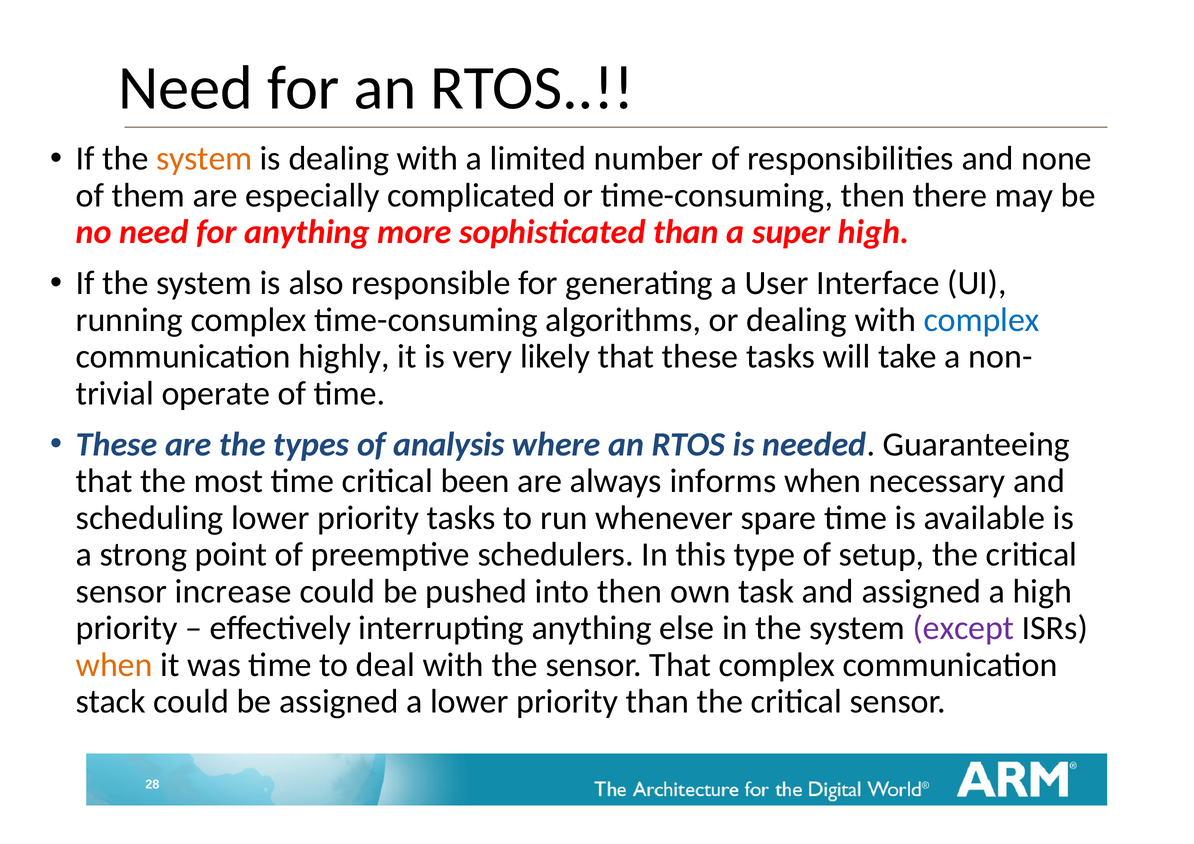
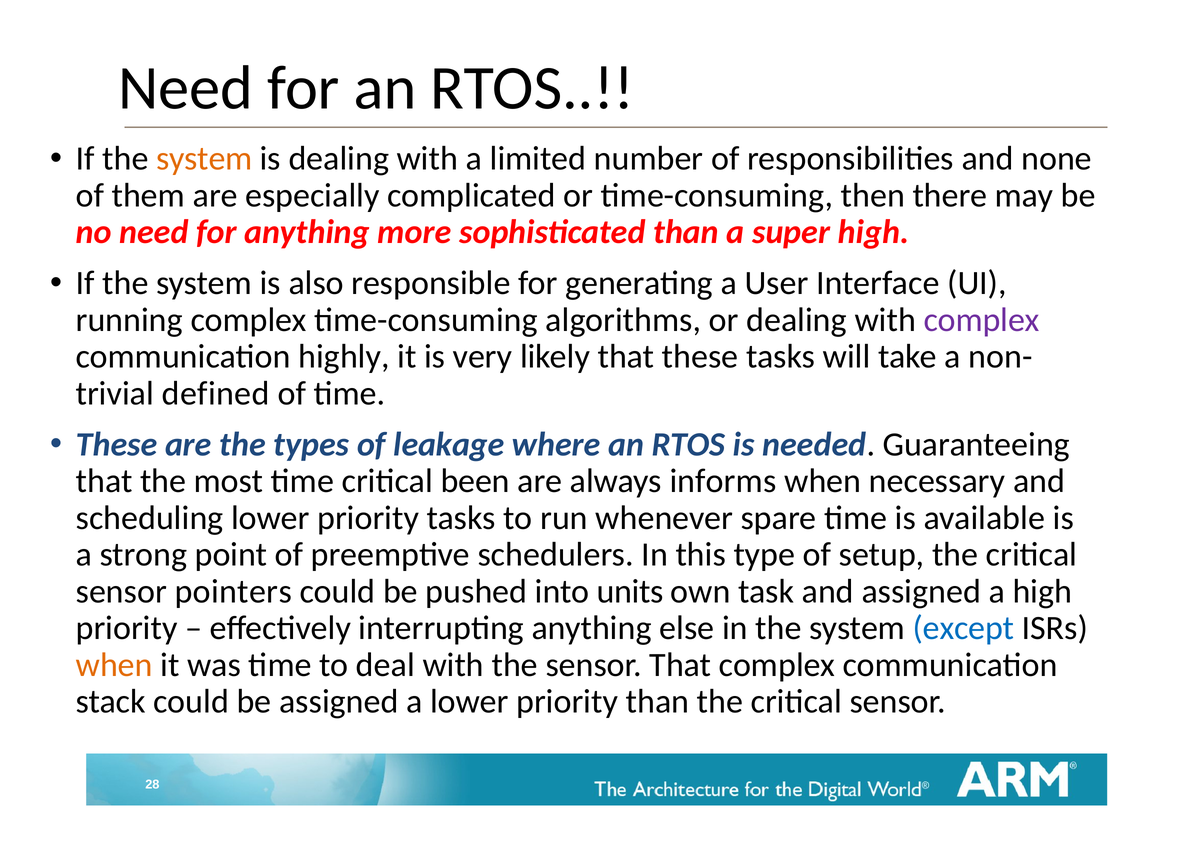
complex colour: blue -> purple (982, 320)
operate: operate -> defined (216, 393)
analysis: analysis -> leakage (449, 444)
increase: increase -> pointers (233, 591)
into then: then -> units (630, 591)
except colour: purple -> blue (963, 628)
